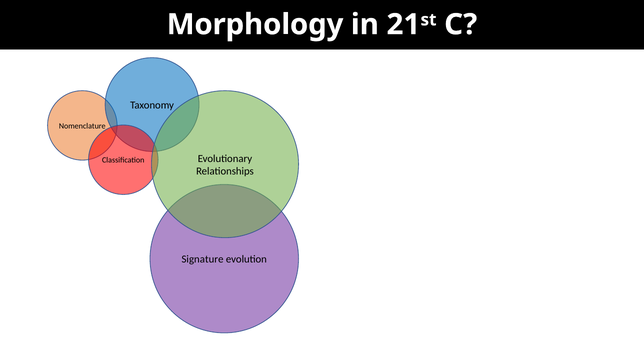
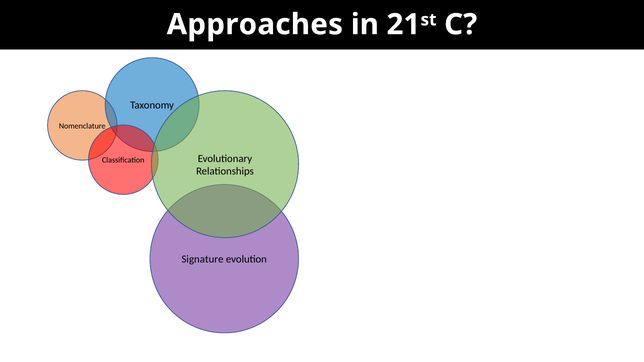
Morphology: Morphology -> Approaches (255, 25)
